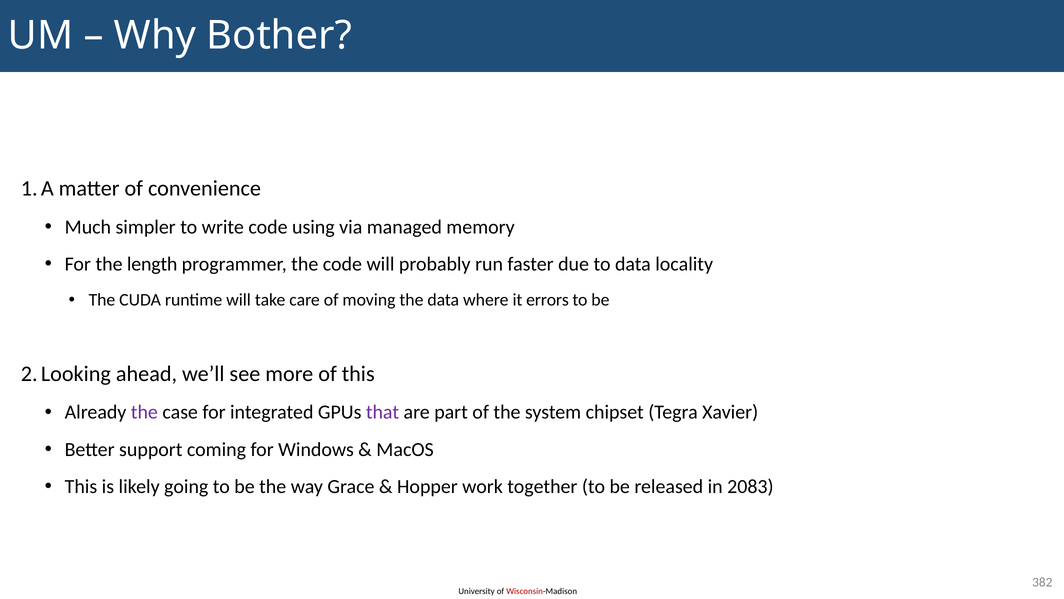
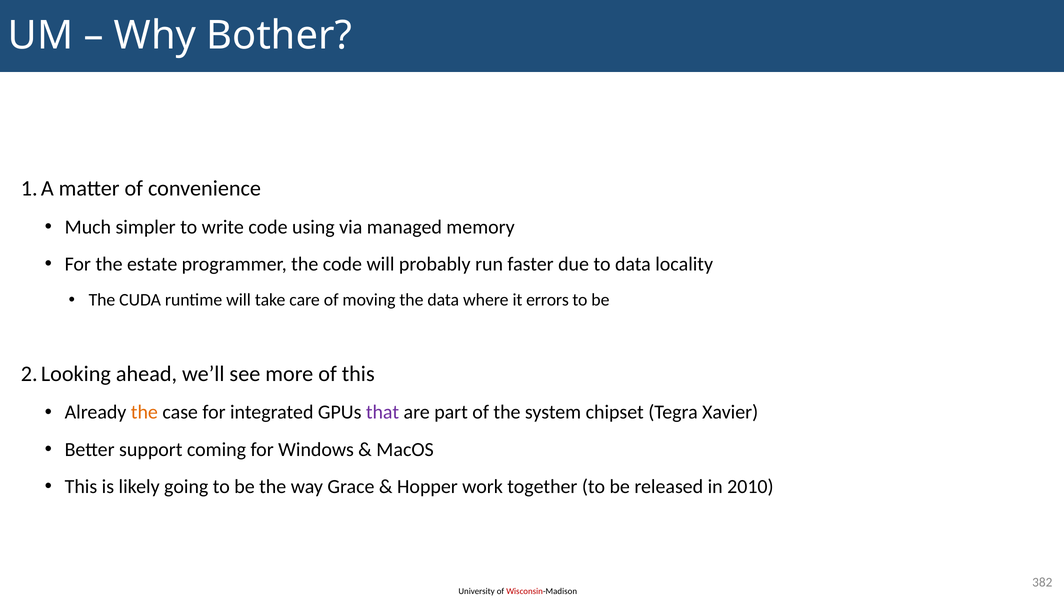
length: length -> estate (152, 264)
the colour: purple -> orange (144, 412)
2083: 2083 -> 2010 (750, 486)
